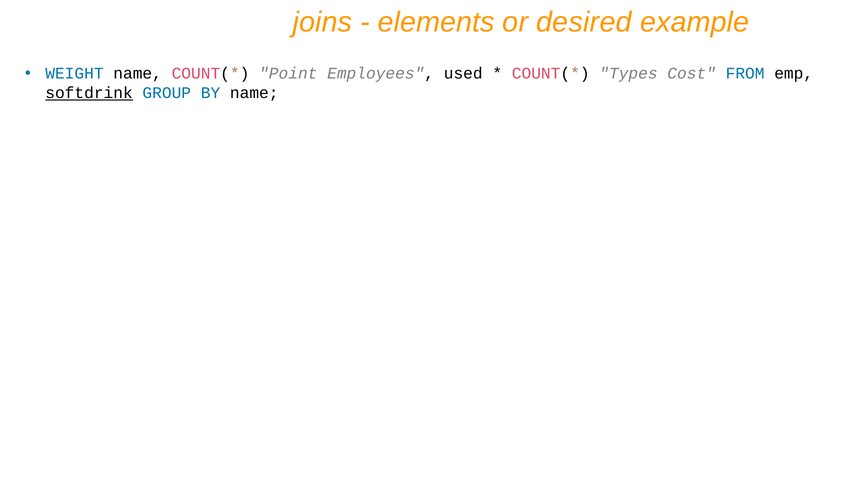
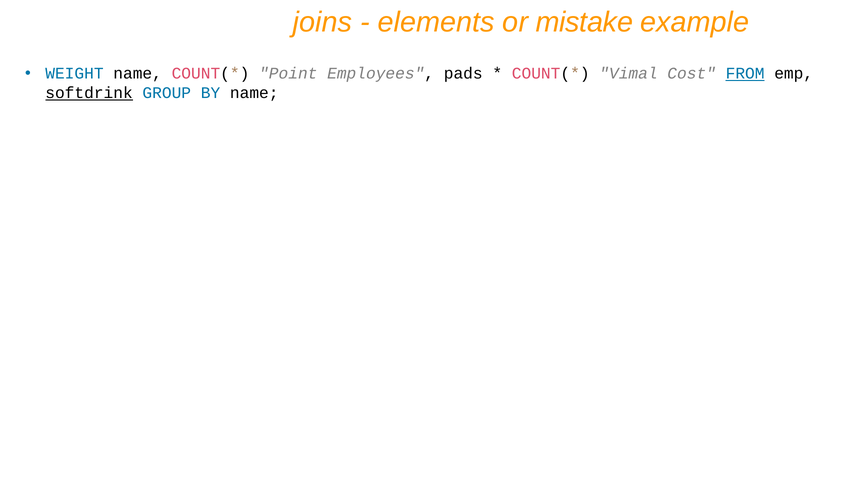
desired: desired -> mistake (584, 22)
used: used -> pads (463, 74)
Types: Types -> Vimal (628, 74)
FROM underline: none -> present (745, 74)
